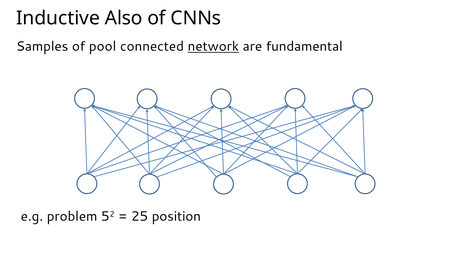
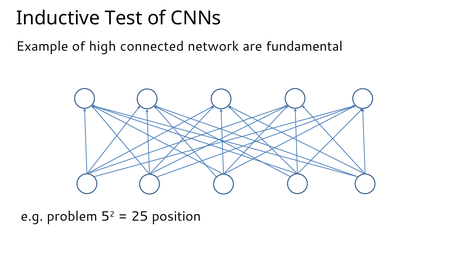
Also: Also -> Test (124, 18)
Samples: Samples -> Example (42, 46)
pool: pool -> high (103, 46)
network underline: present -> none (213, 46)
